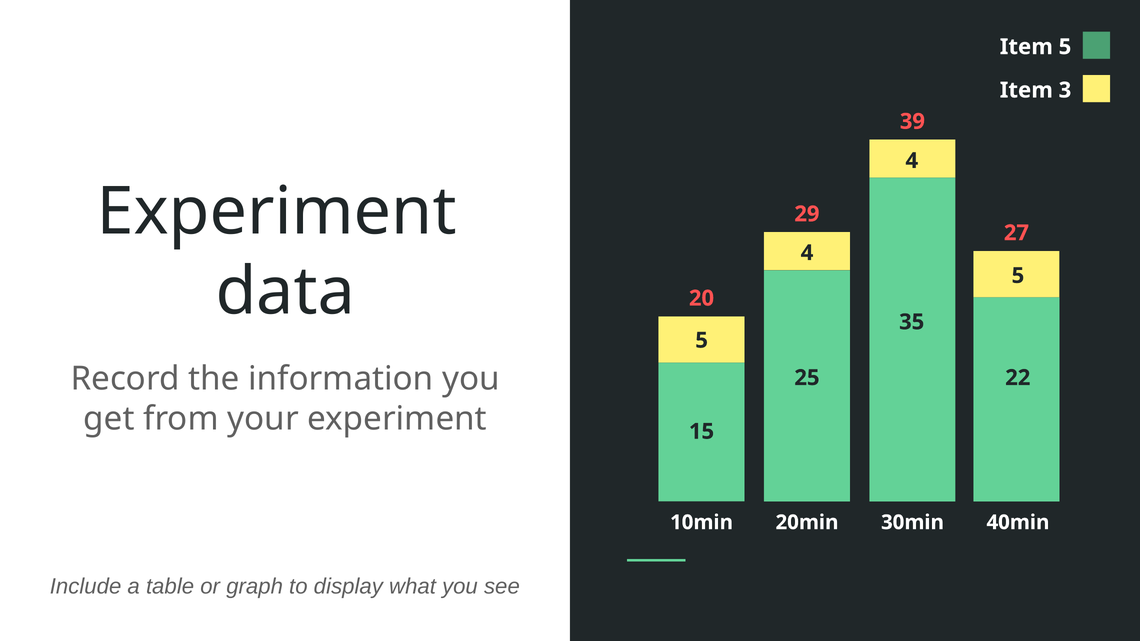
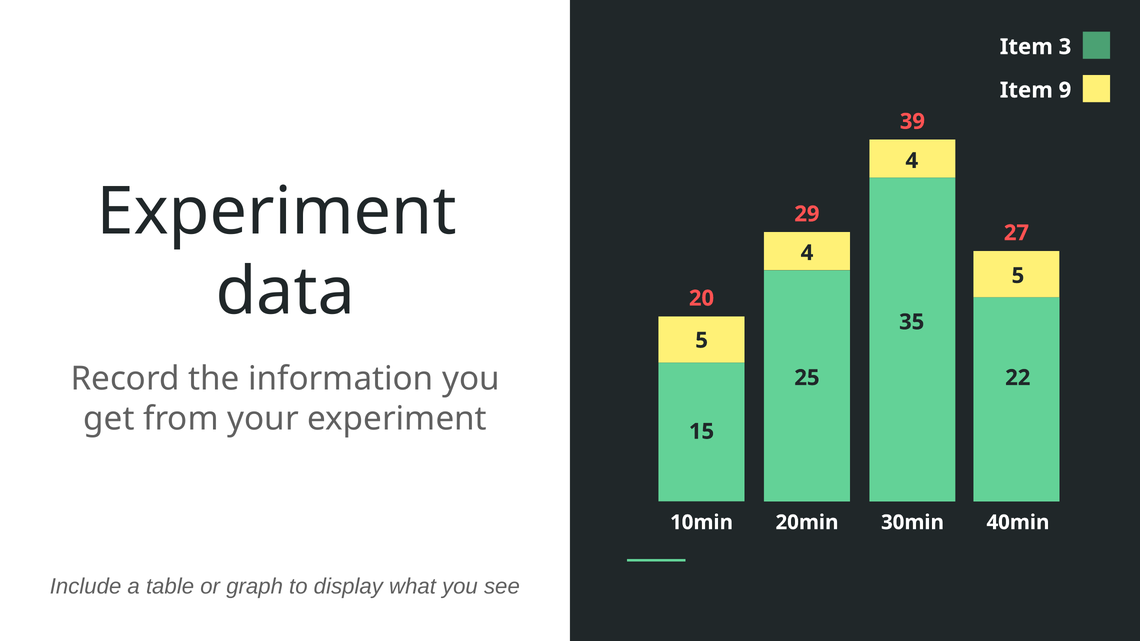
Item 5: 5 -> 3 (1065, 47)
3: 3 -> 9 (1065, 90)
